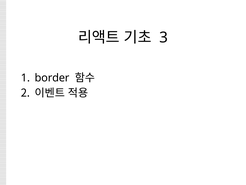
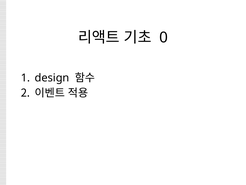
3: 3 -> 0 (164, 38)
border: border -> design (52, 78)
